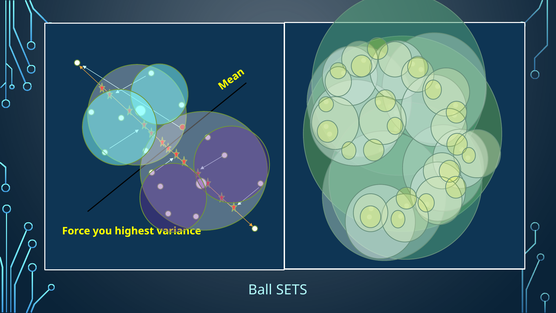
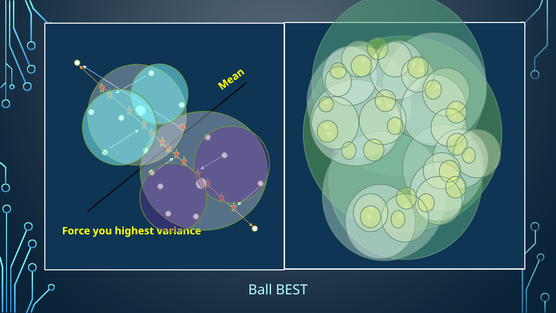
SETS: SETS -> BEST (292, 290)
